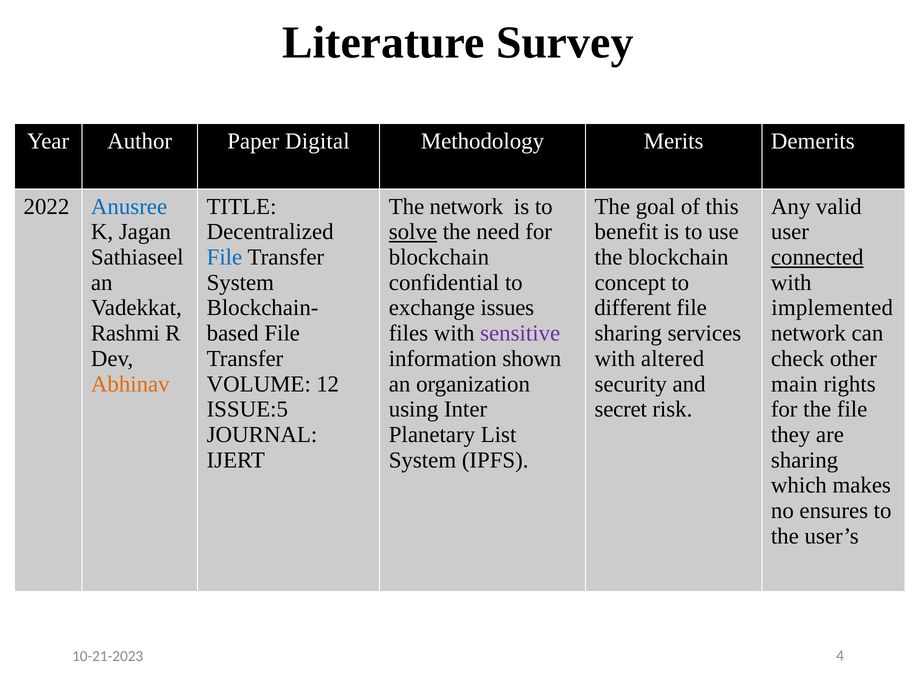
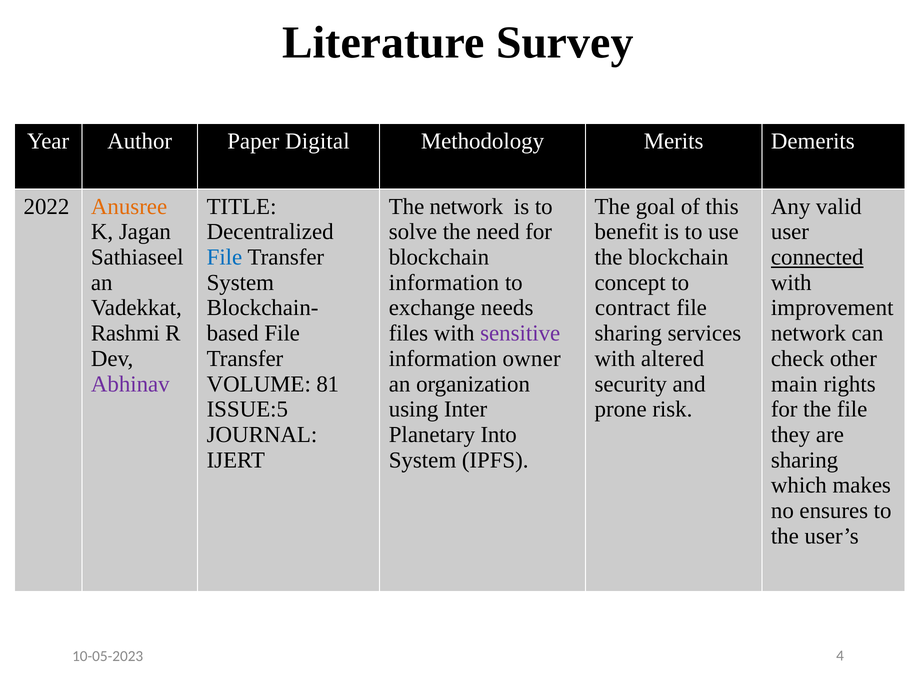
Anusree colour: blue -> orange (129, 207)
solve underline: present -> none (413, 232)
confidential: confidential -> information (444, 283)
issues: issues -> needs (507, 308)
different: different -> contract (633, 308)
implemented: implemented -> improvement (832, 308)
shown: shown -> owner (532, 359)
Abhinav colour: orange -> purple (130, 384)
12: 12 -> 81 (328, 384)
secret: secret -> prone (621, 409)
List: List -> Into (499, 435)
10-21-2023: 10-21-2023 -> 10-05-2023 (108, 656)
